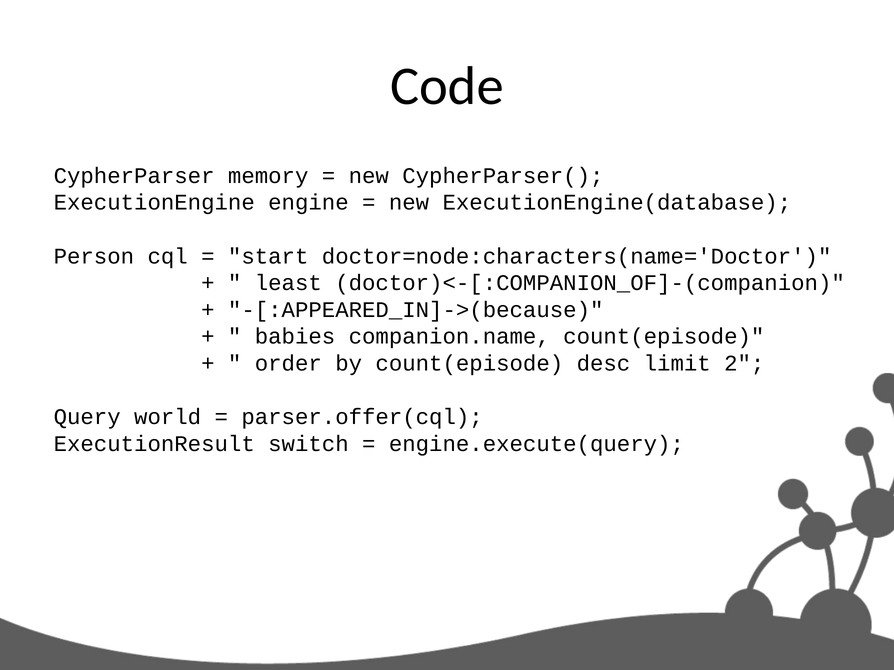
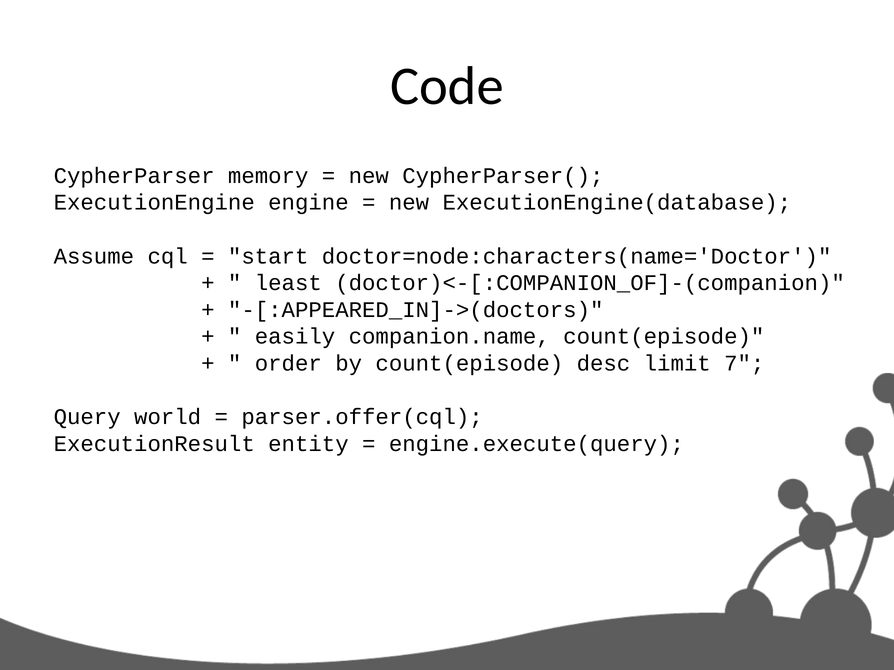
Person: Person -> Assume (94, 256)
-[:APPEARED_IN]->(because: -[:APPEARED_IN]->(because -> -[:APPEARED_IN]->(doctors (416, 310)
babies: babies -> easily (295, 337)
2: 2 -> 7 (744, 364)
switch: switch -> entity (308, 444)
